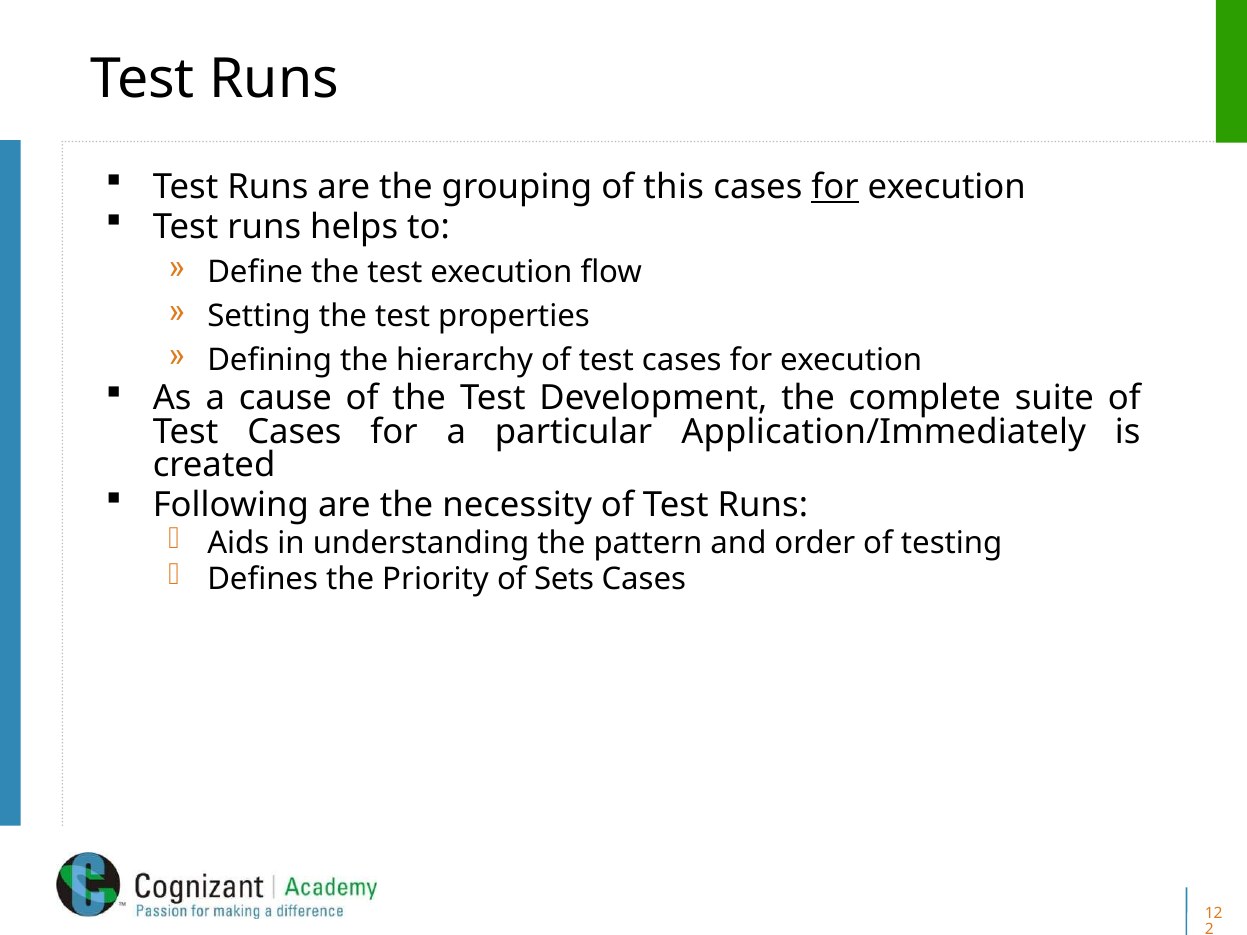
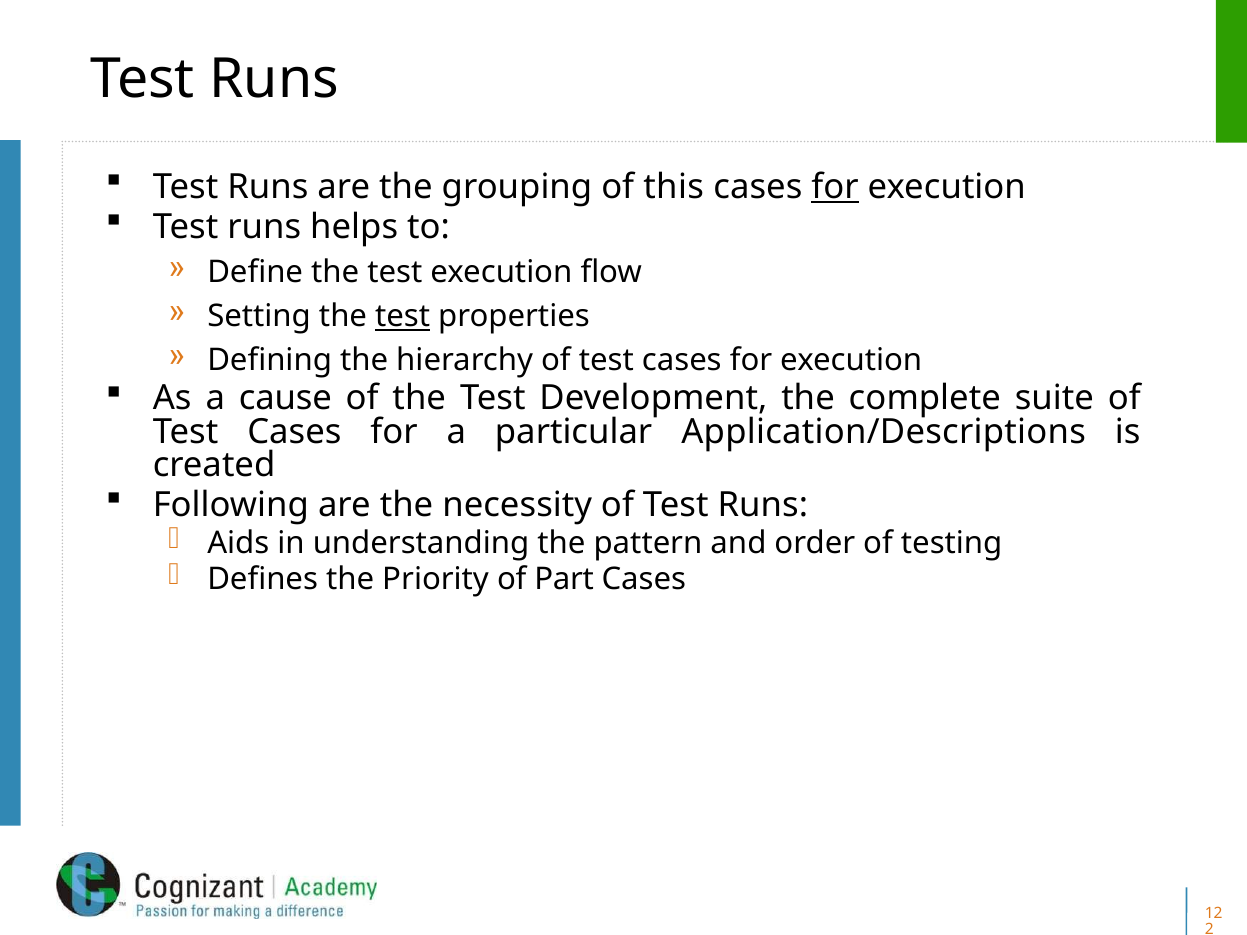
test underline: none -> present (403, 316)
Application/Immediately: Application/Immediately -> Application/Descriptions (884, 432)
Sets: Sets -> Part (564, 580)
